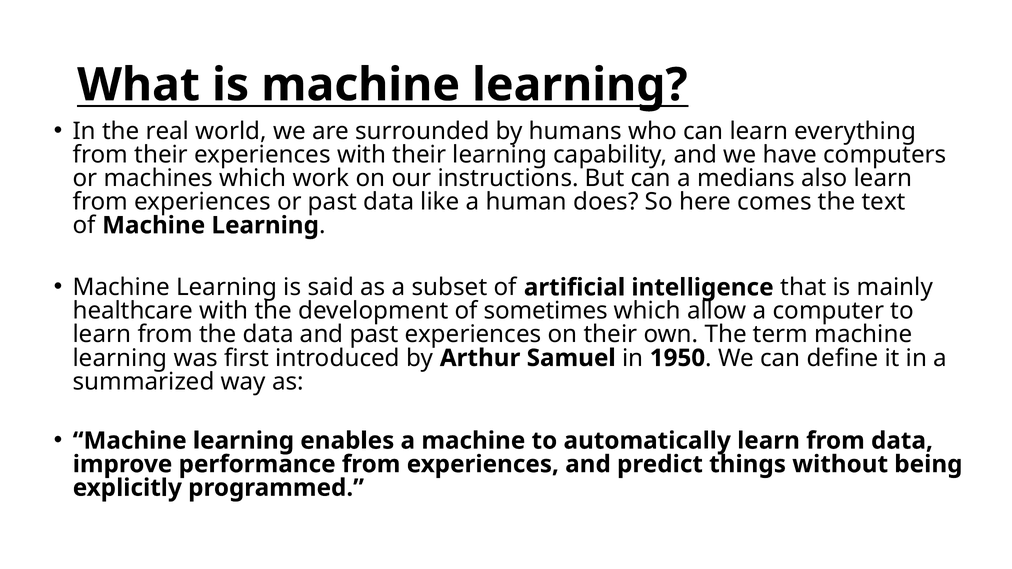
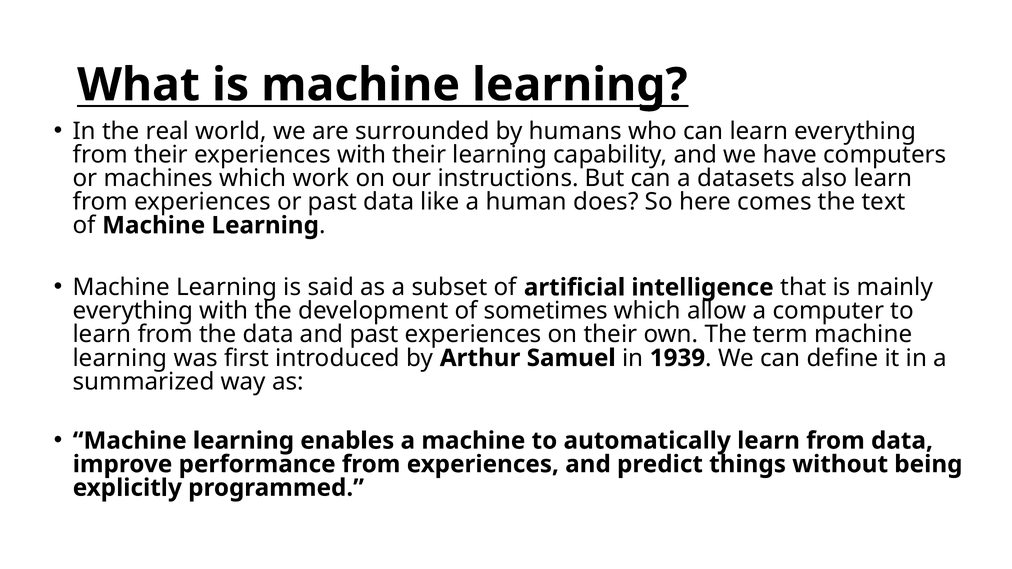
medians: medians -> datasets (746, 178)
healthcare: healthcare -> everything (133, 311)
1950: 1950 -> 1939 (677, 358)
